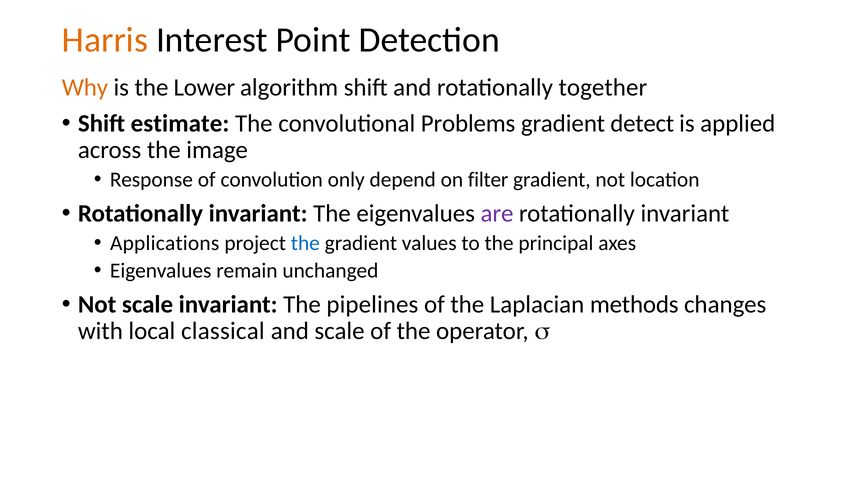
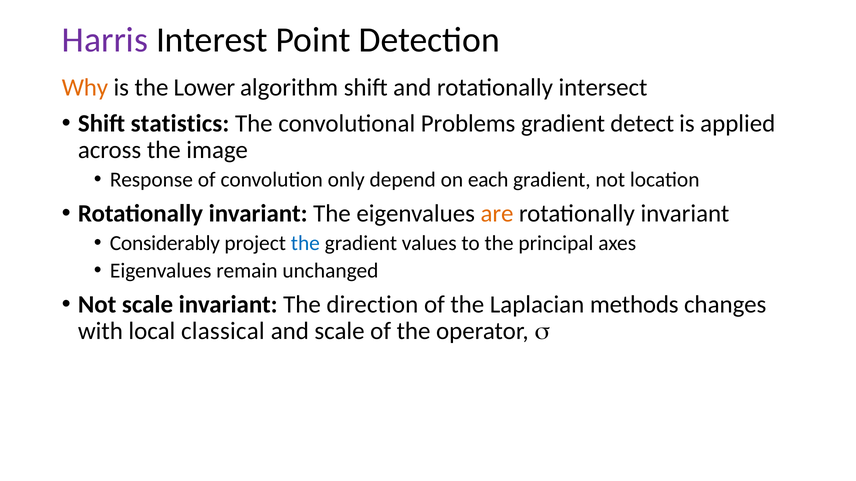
Harris colour: orange -> purple (105, 40)
together: together -> intersect (603, 88)
estimate: estimate -> statistics (180, 123)
filter: filter -> each (488, 180)
are colour: purple -> orange (497, 214)
Applications: Applications -> Considerably (165, 243)
pipelines: pipelines -> direction (372, 305)
